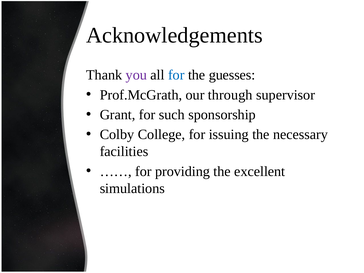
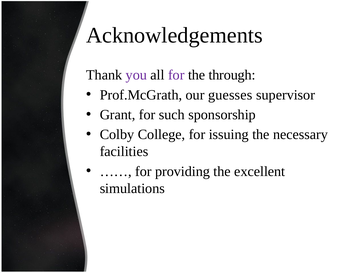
for colour: blue -> purple (176, 75)
guesses: guesses -> through (232, 75)
through: through -> guesses (230, 95)
